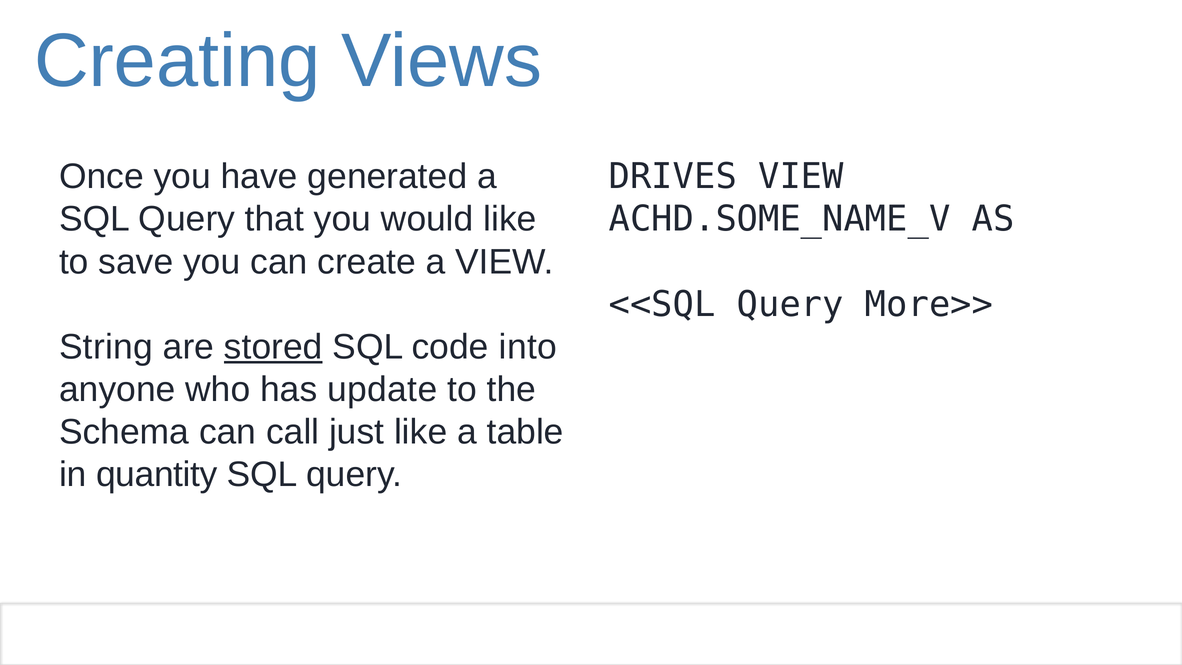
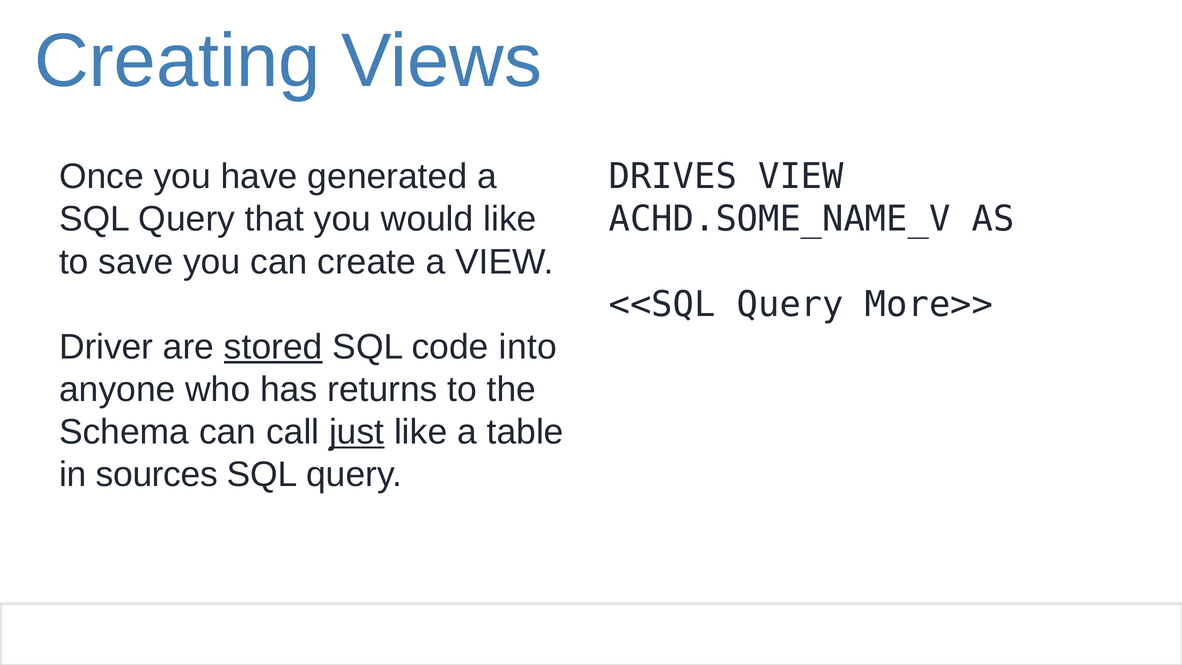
String: String -> Driver (106, 347)
update: update -> returns (382, 390)
just underline: none -> present (357, 432)
quantity: quantity -> sources (157, 475)
